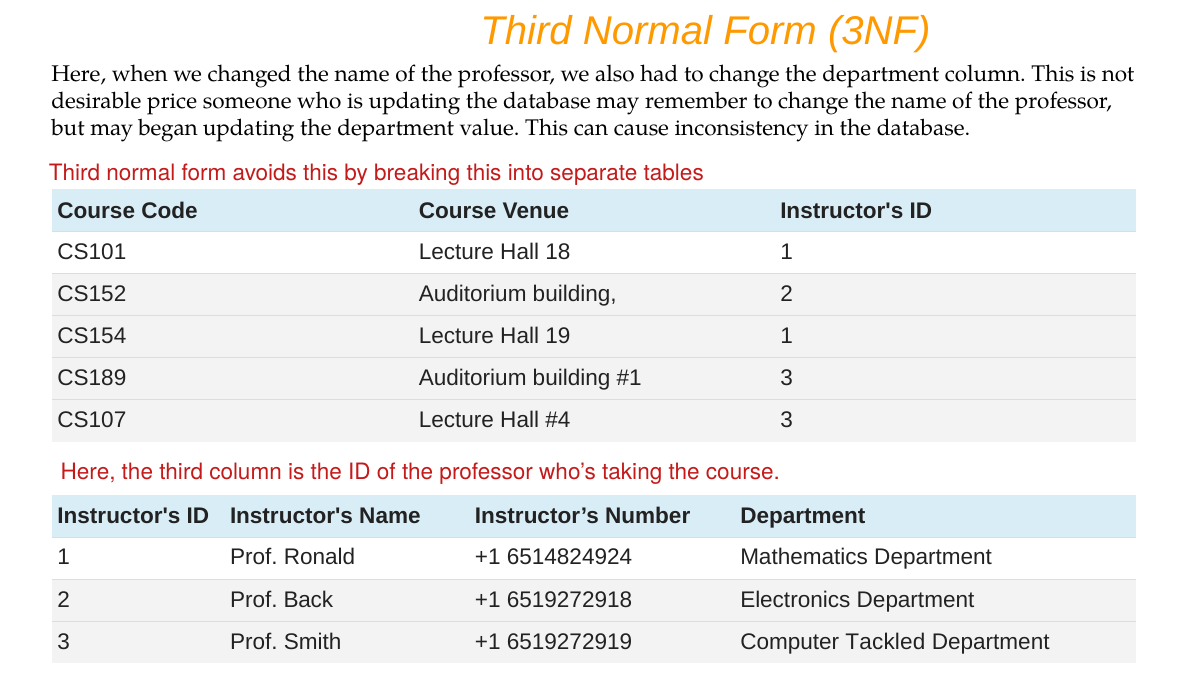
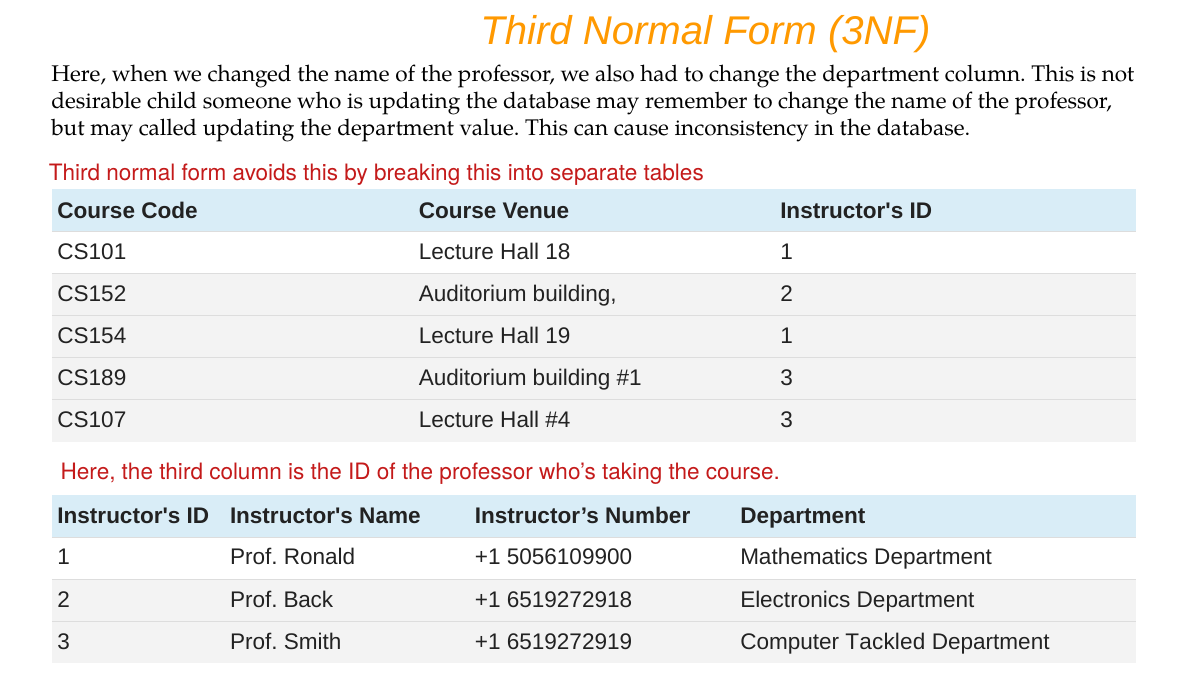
price: price -> child (172, 101)
began: began -> called (168, 128)
6514824924: 6514824924 -> 5056109900 (569, 557)
